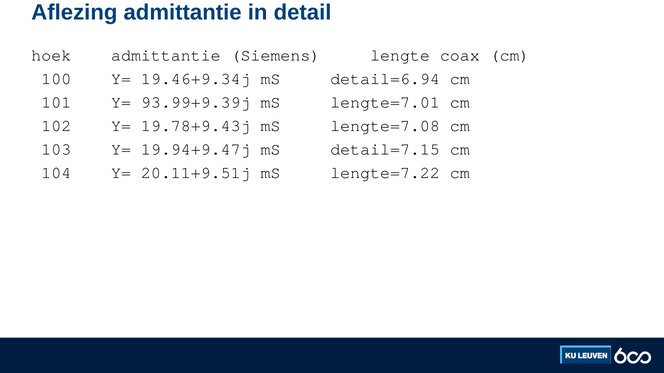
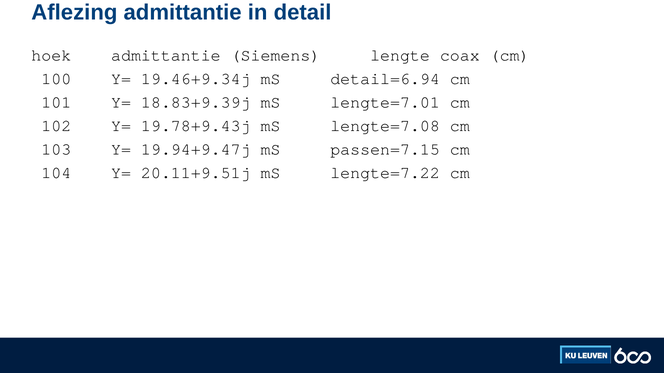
93.99+9.39j: 93.99+9.39j -> 18.83+9.39j (196, 102)
detail=7.15: detail=7.15 -> passen=7.15 (385, 149)
